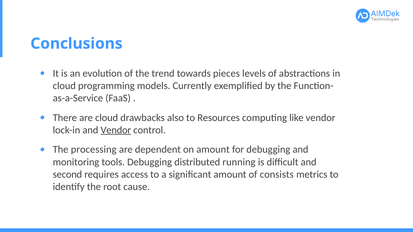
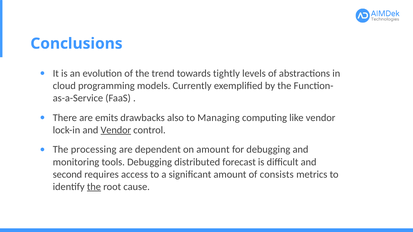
pieces: pieces -> tightly (226, 73)
are cloud: cloud -> emits (107, 118)
Resources: Resources -> Managing (219, 118)
running: running -> forecast (239, 162)
the underline: none -> present (94, 187)
